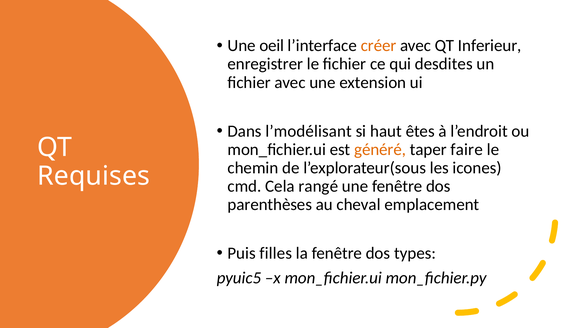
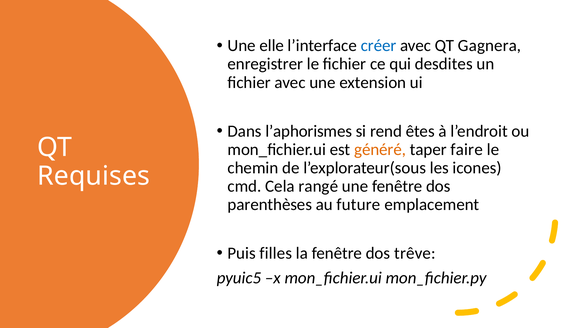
oeil: oeil -> elle (272, 46)
créer colour: orange -> blue (379, 46)
Inferieur: Inferieur -> Gagnera (490, 46)
l’modélisant: l’modélisant -> l’aphorismes (309, 131)
haut: haut -> rend (386, 131)
cheval: cheval -> future (358, 204)
types: types -> trêve (415, 253)
